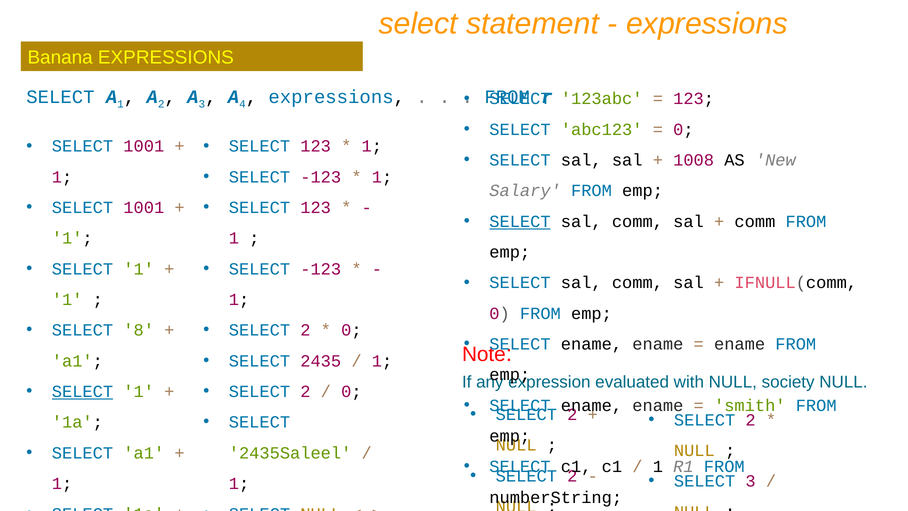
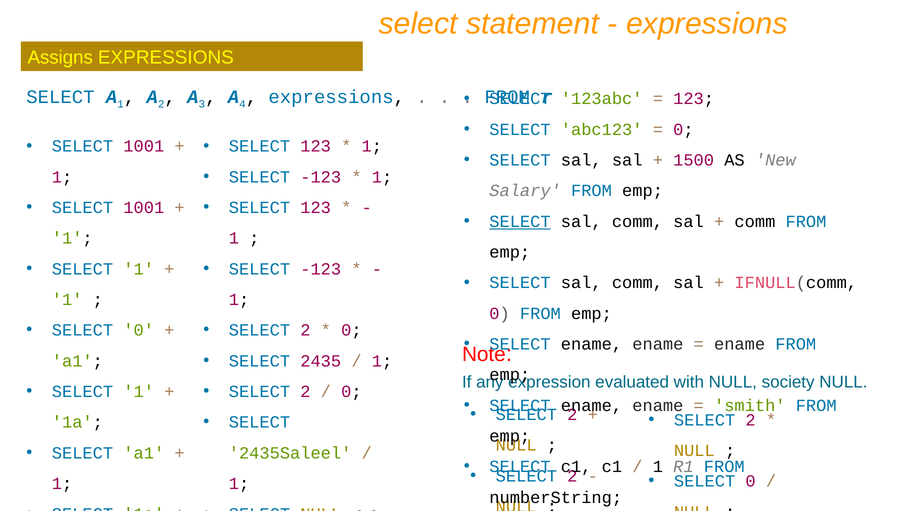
Banana: Banana -> Assigns (60, 58)
1008: 1008 -> 1500 (694, 160)
8: 8 -> 0 (139, 330)
SELECT underline: present -> none (82, 391)
3: 3 -> 0 (751, 481)
